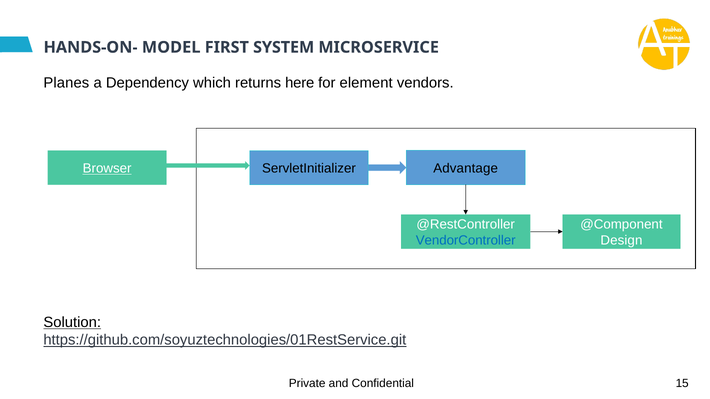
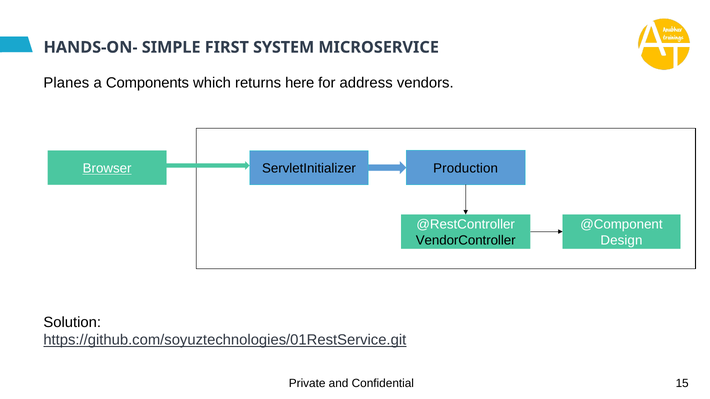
MODEL: MODEL -> SIMPLE (171, 47)
Dependency: Dependency -> Components (147, 83)
element: element -> address (366, 83)
Advantage: Advantage -> Production (466, 169)
VendorController colour: blue -> black (466, 241)
Solution underline: present -> none (72, 323)
